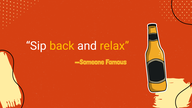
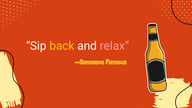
relax colour: yellow -> pink (114, 46)
